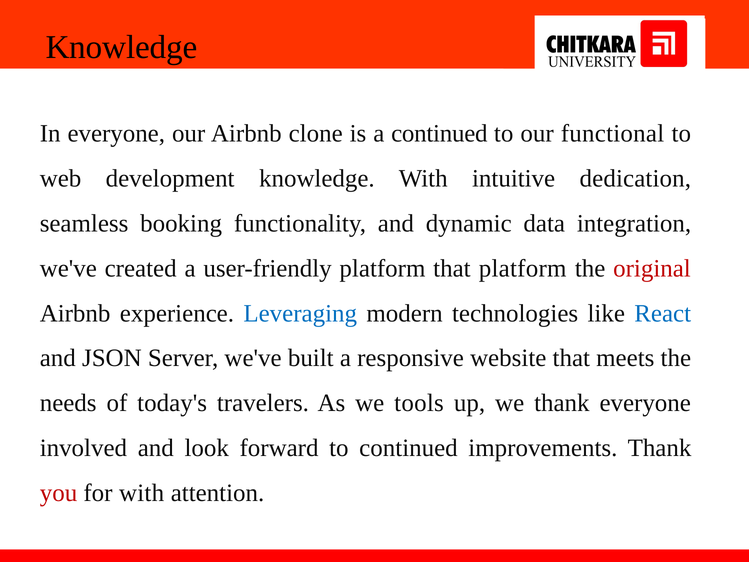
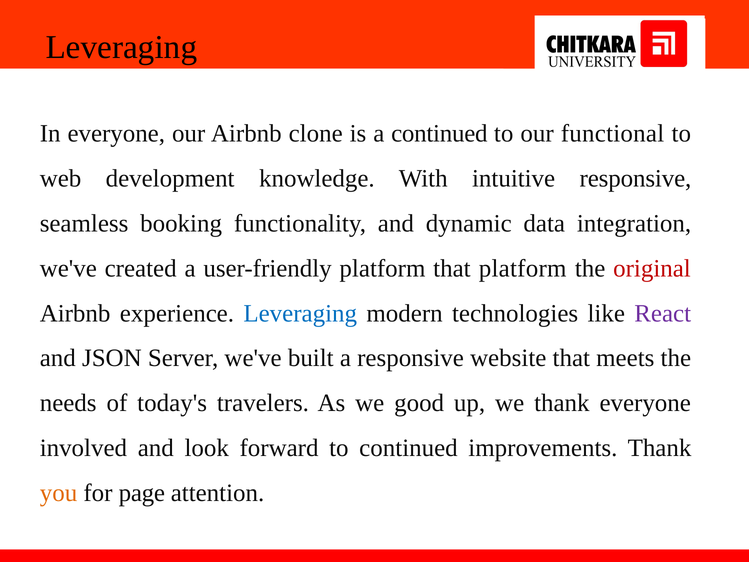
Knowledge: Knowledge -> Leveraging (121, 47)
intuitive dedication: dedication -> responsive (635, 178)
React colour: blue -> purple (663, 313)
tools: tools -> good (419, 403)
you colour: red -> orange (59, 493)
for with: with -> page (142, 493)
